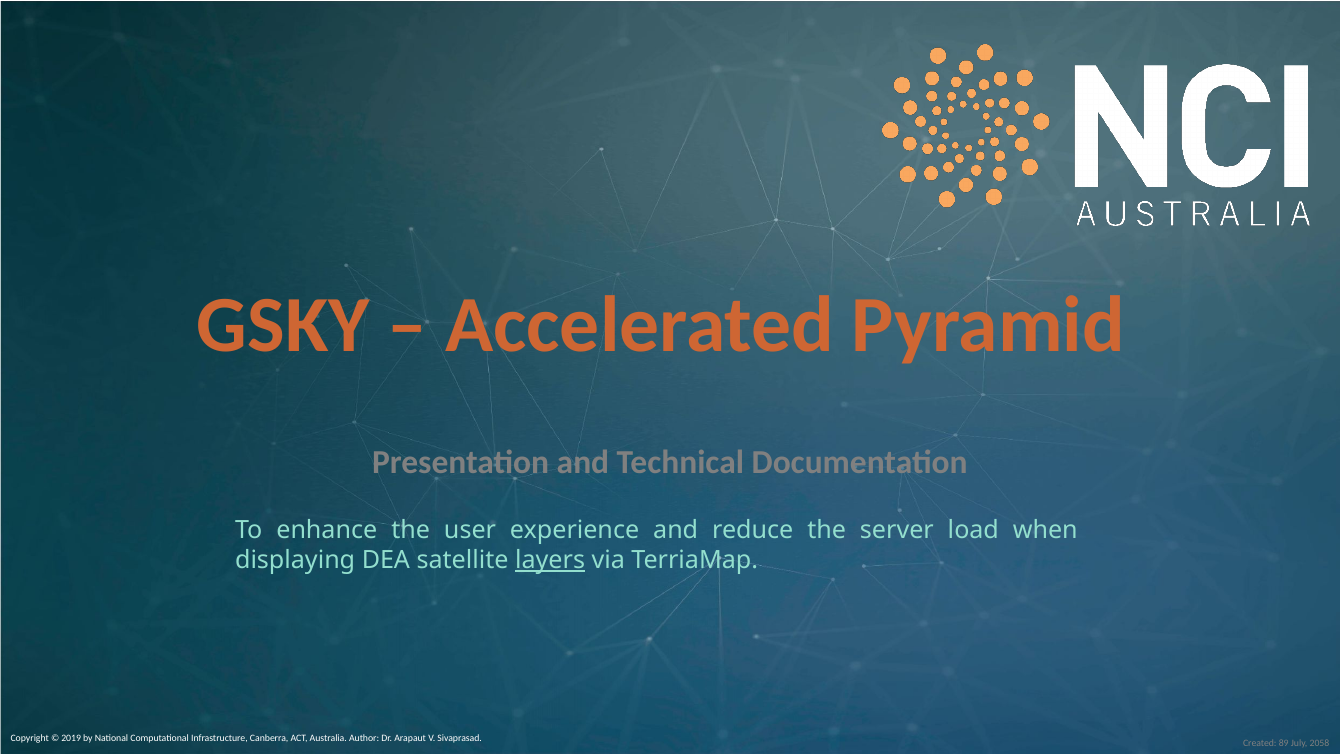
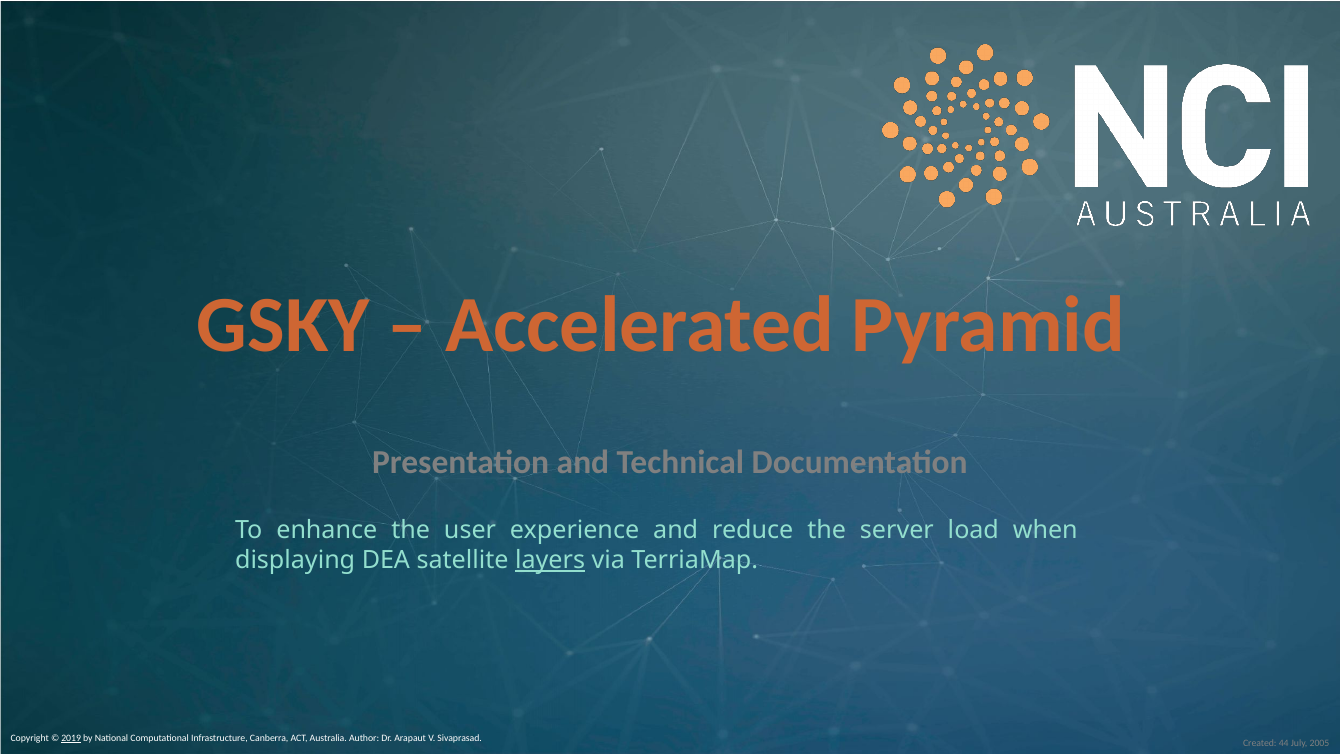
2019 underline: none -> present (71, 738)
89: 89 -> 44 (1284, 743)
2058: 2058 -> 2005 (1319, 743)
